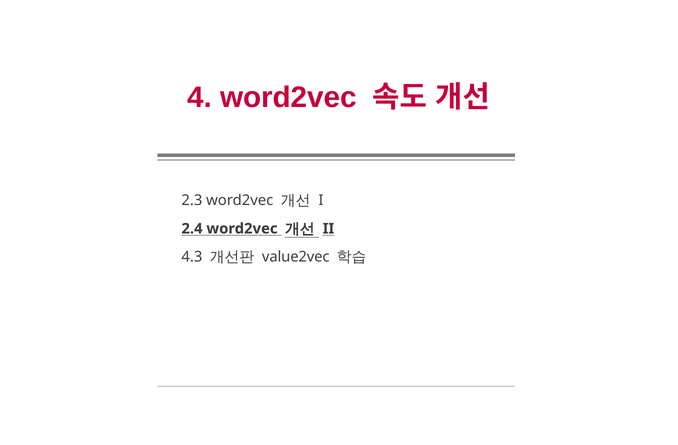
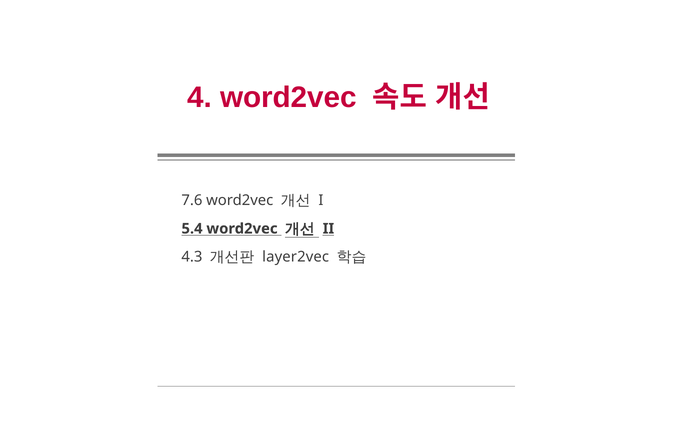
2.3: 2.3 -> 7.6 (192, 200)
2.4: 2.4 -> 5.4 (192, 229)
value2vec: value2vec -> layer2vec (296, 257)
